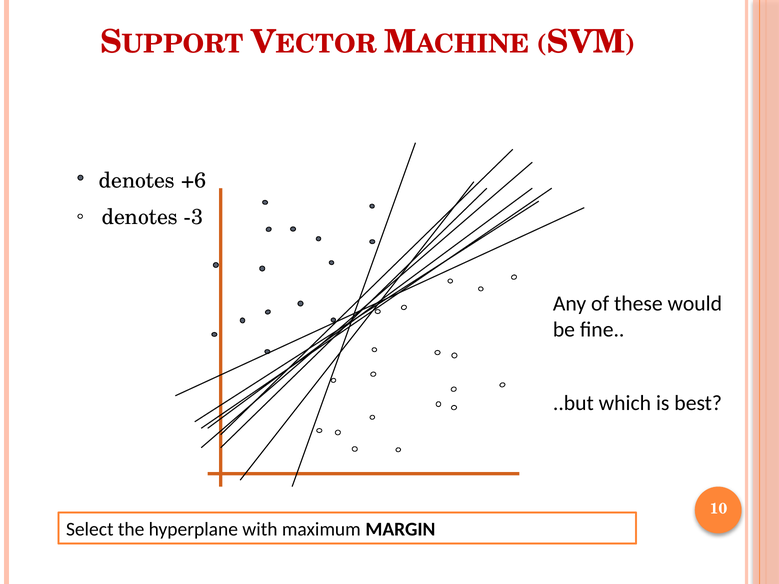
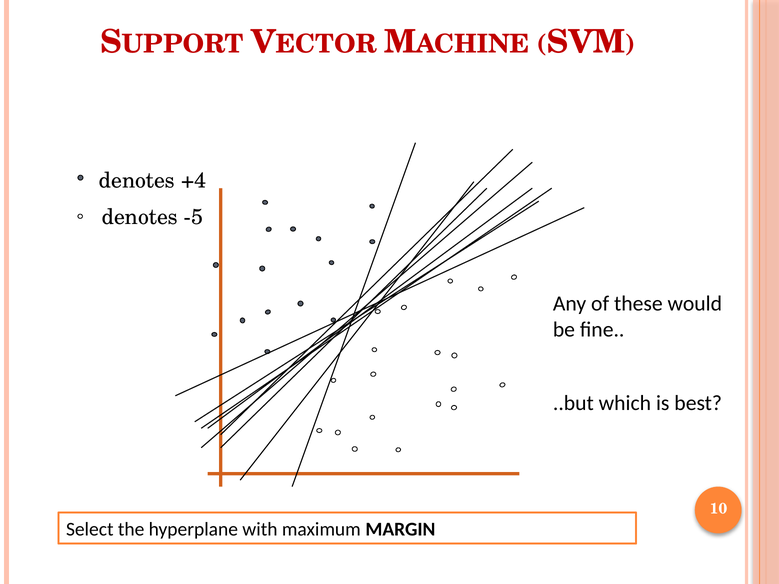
+6: +6 -> +4 (194, 181)
-3: -3 -> -5 (194, 217)
